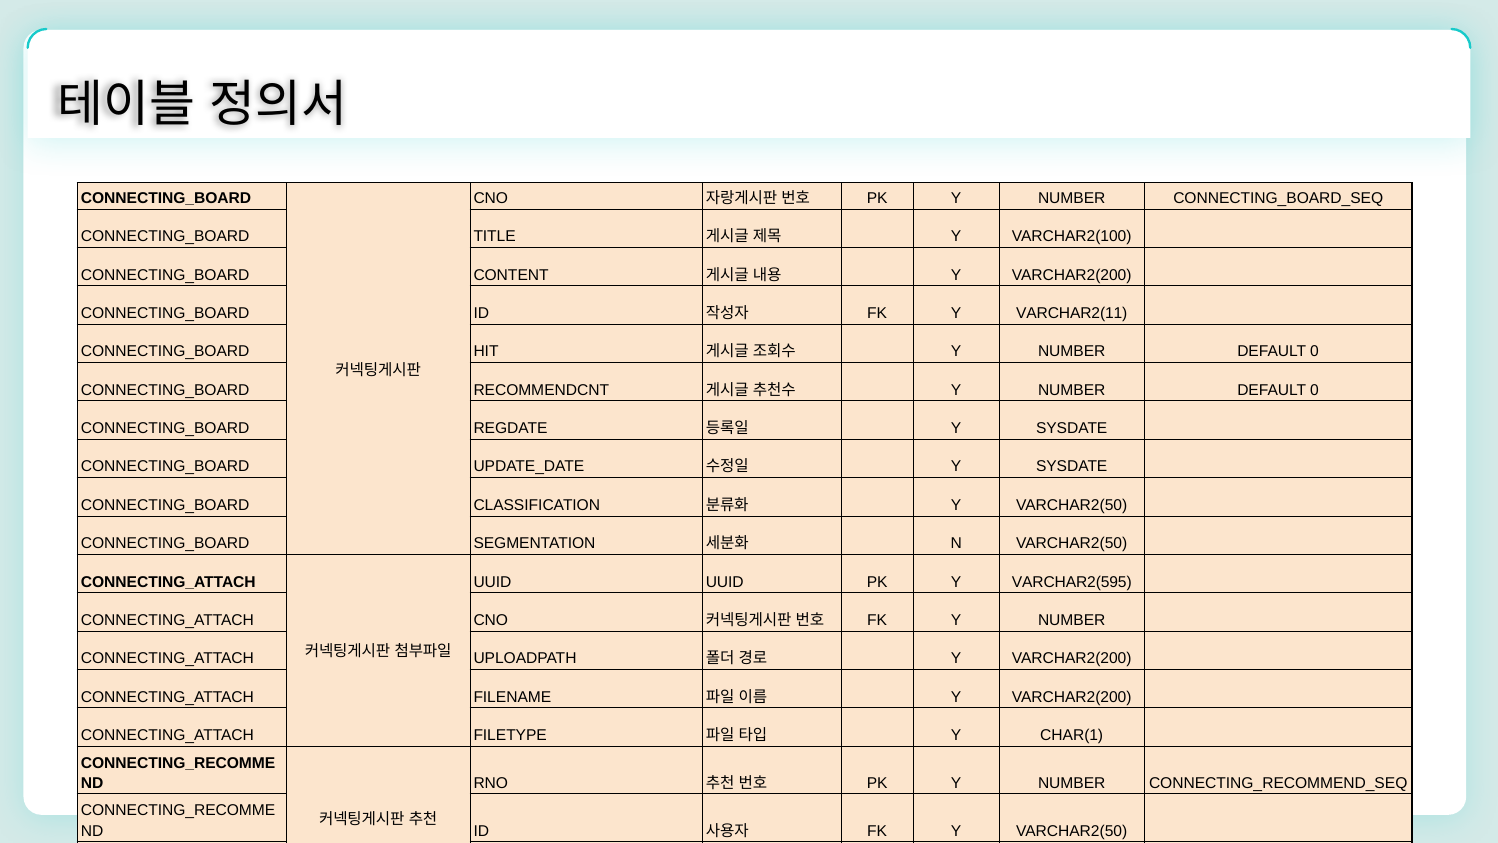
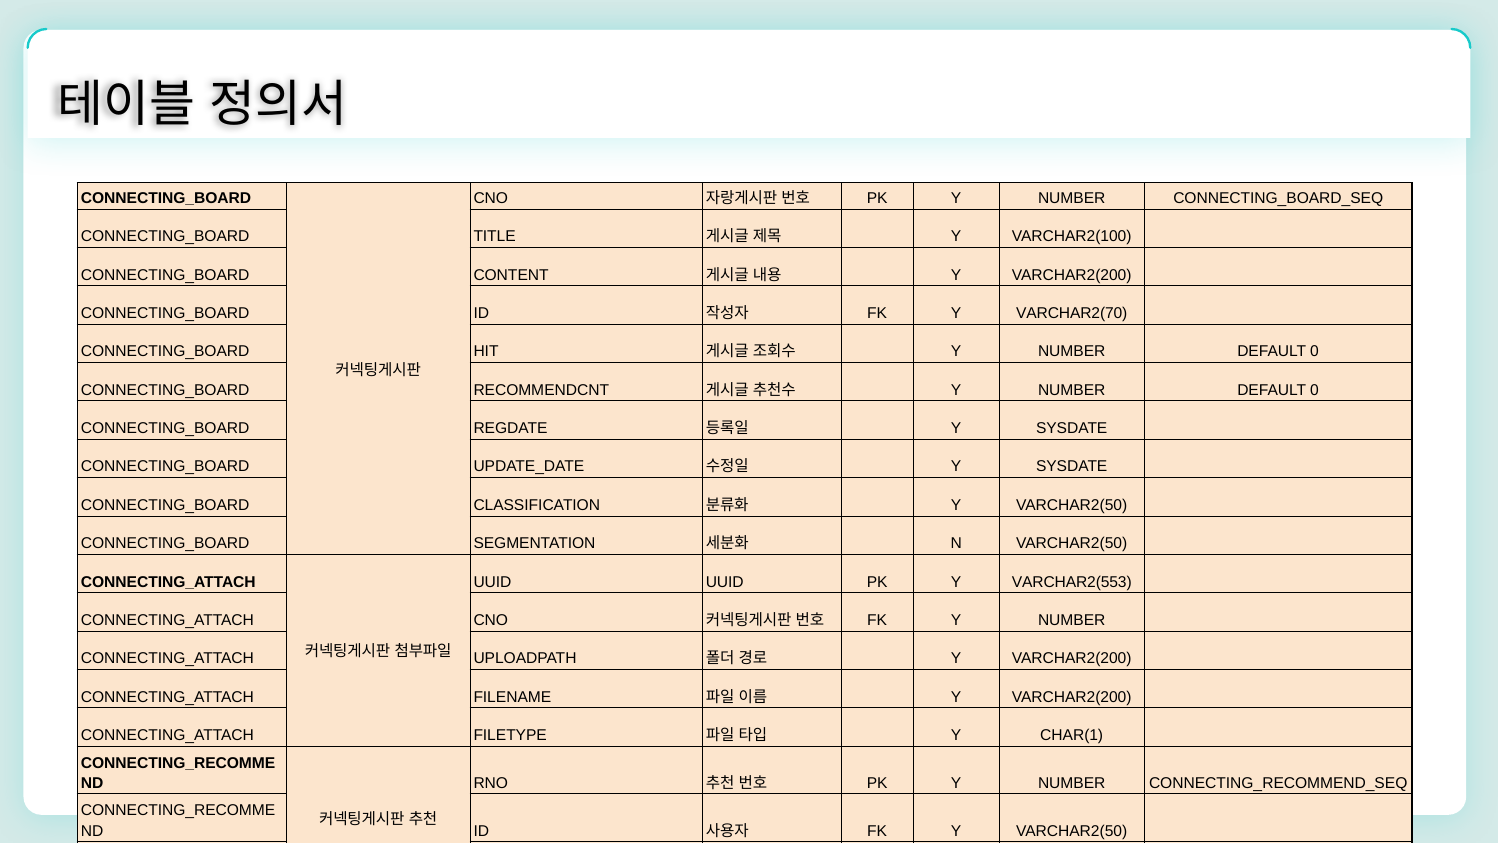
VARCHAR2(11: VARCHAR2(11 -> VARCHAR2(70 (1072, 313)
VARCHAR2(595: VARCHAR2(595 -> VARCHAR2(553 (1072, 582)
